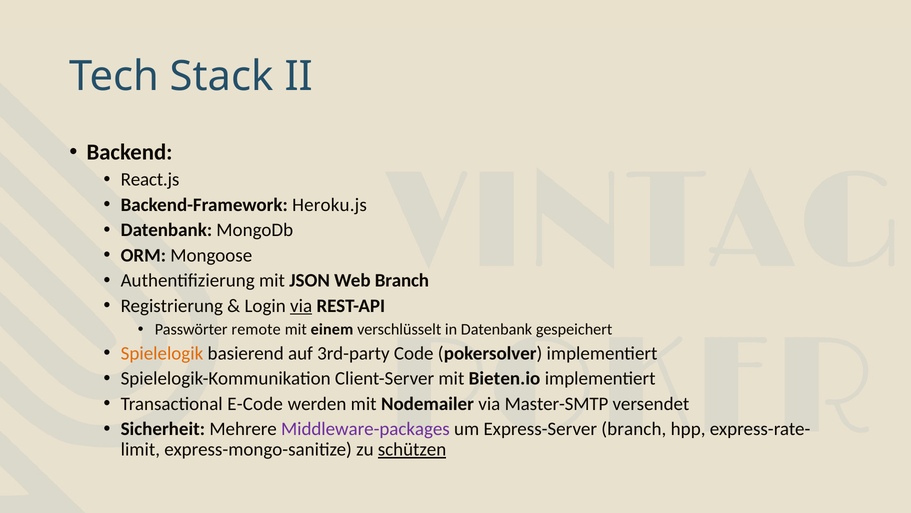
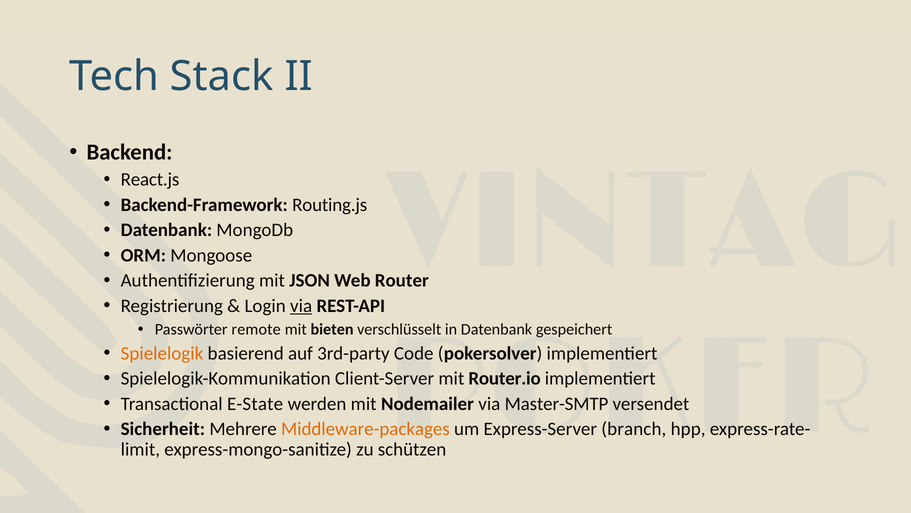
Heroku.js: Heroku.js -> Routing.js (330, 205)
Web Branch: Branch -> Router (402, 280)
einem: einem -> bieten (332, 329)
Bieten.io: Bieten.io -> Router.io (505, 378)
E-Code: E-Code -> E-State (255, 403)
Middleware-packages colour: purple -> orange (365, 429)
schützen underline: present -> none (412, 449)
